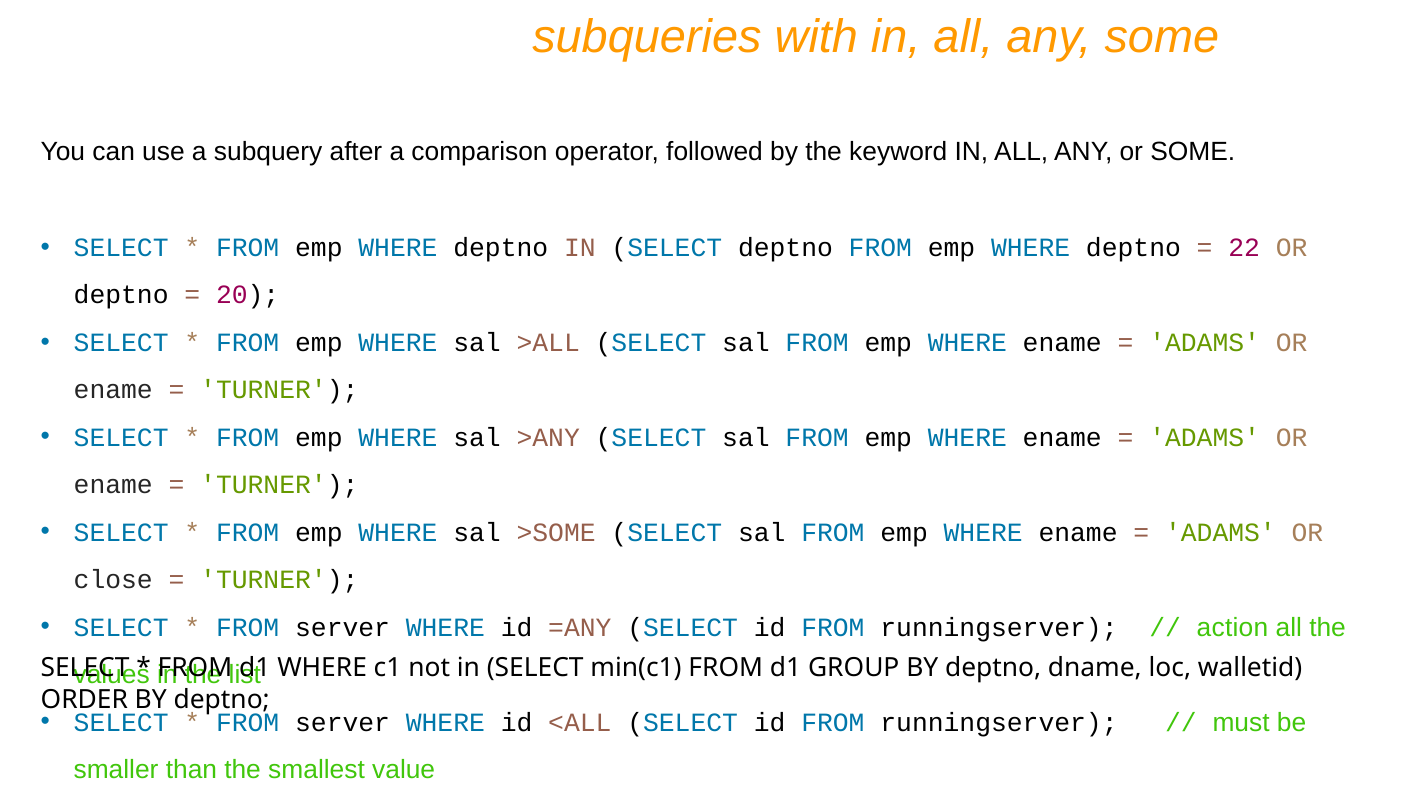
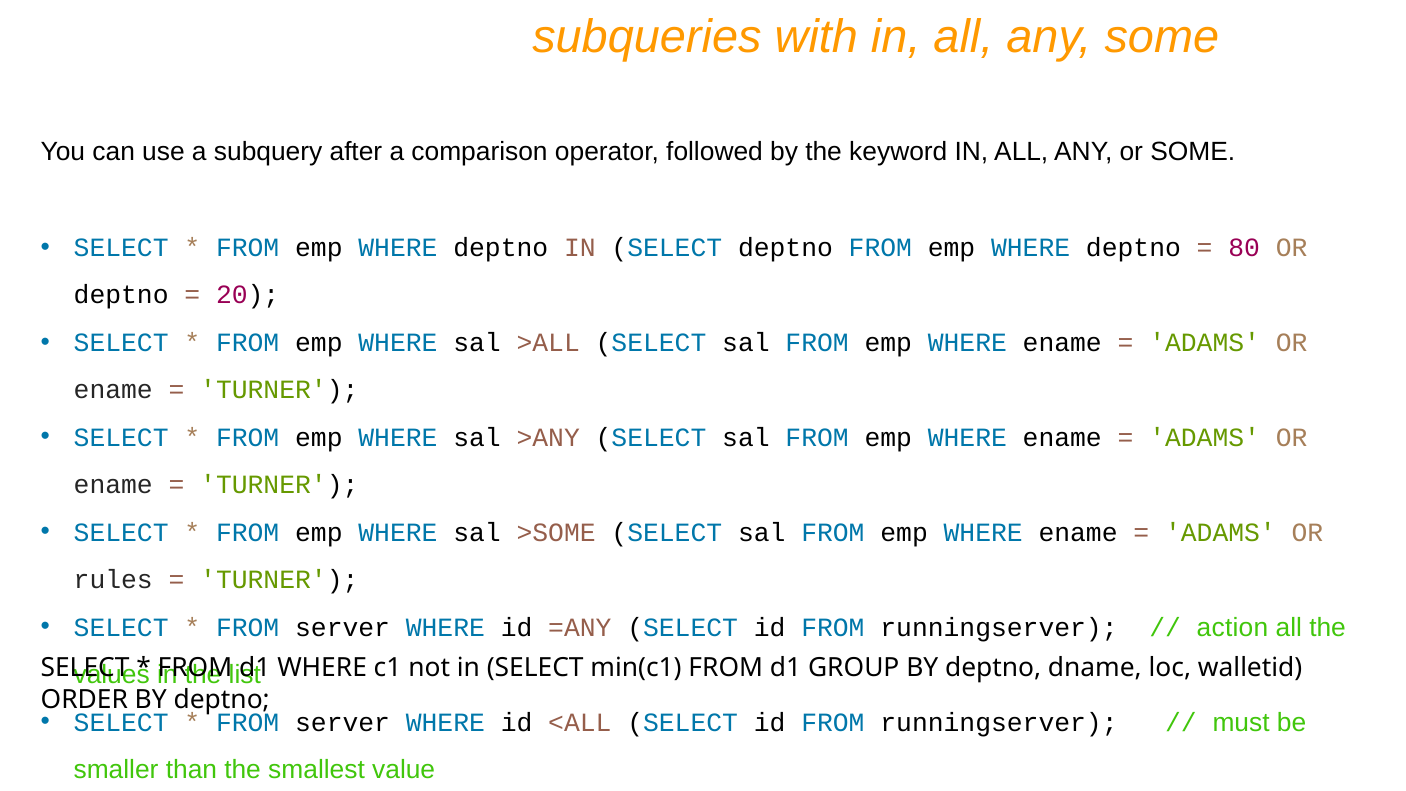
22: 22 -> 80 (1244, 248)
close: close -> rules (113, 580)
